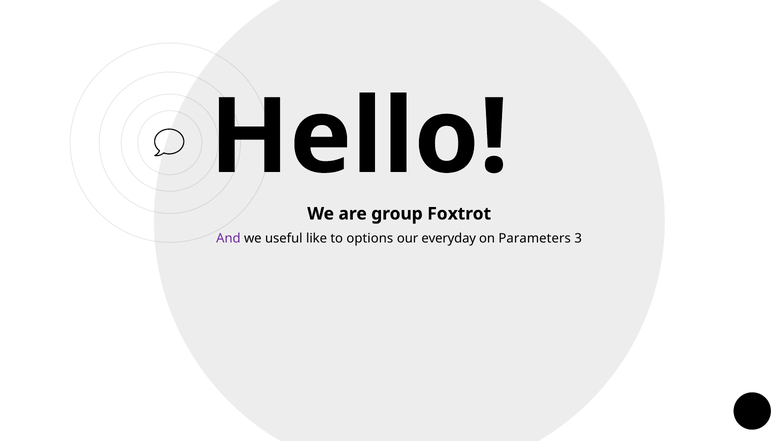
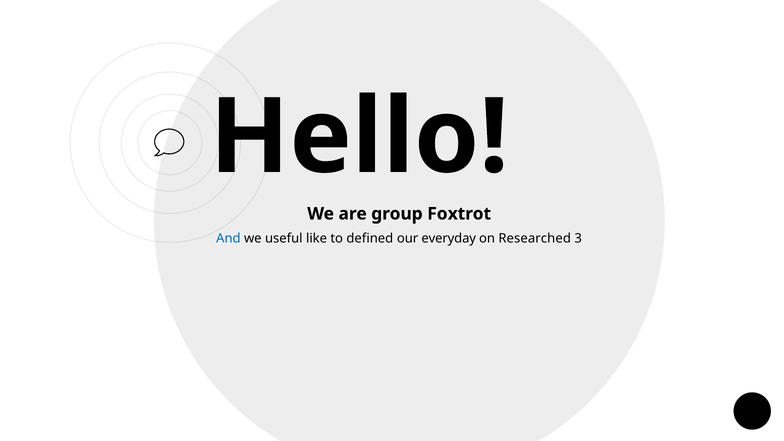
And colour: purple -> blue (228, 238)
options: options -> defined (370, 238)
Parameters: Parameters -> Researched (535, 238)
